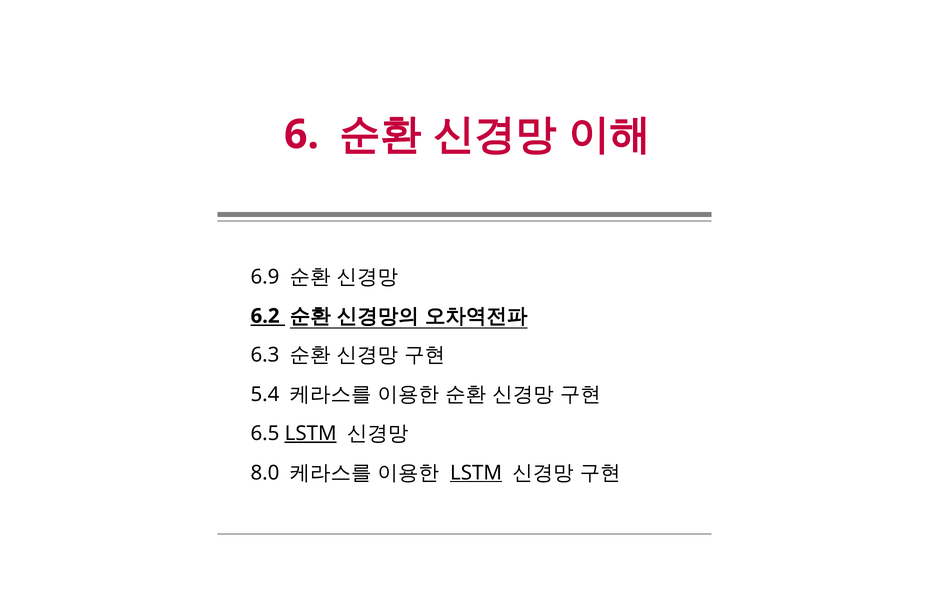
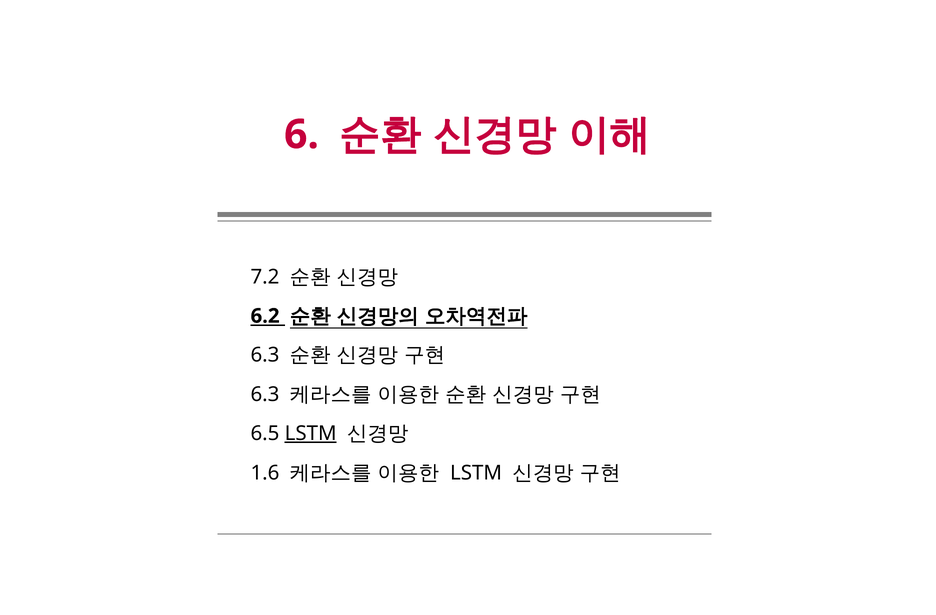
6.9: 6.9 -> 7.2 (265, 277)
5.4: 5.4 -> 6.3 (265, 394)
8.0: 8.0 -> 1.6 (265, 473)
LSTM underline: present -> none (476, 473)
